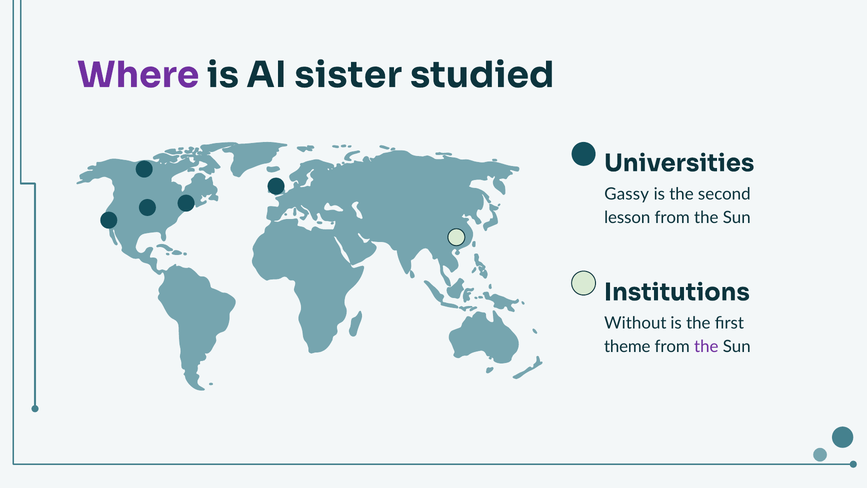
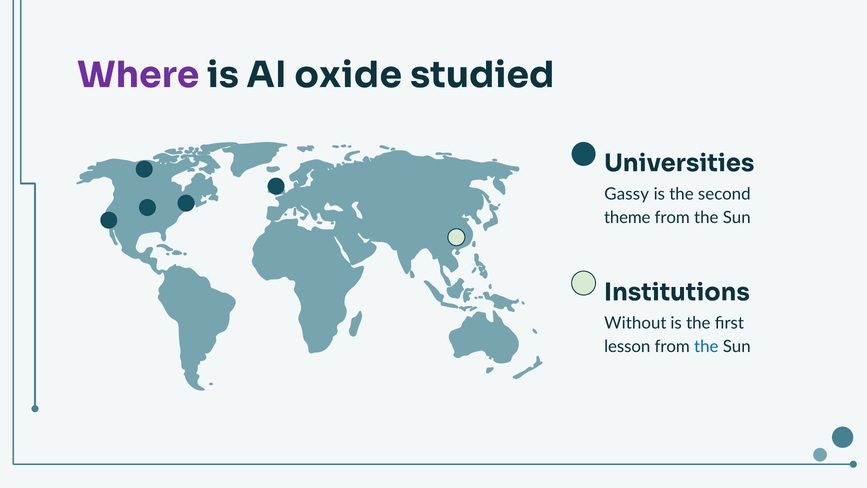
sister: sister -> oxide (348, 75)
lesson: lesson -> theme (627, 217)
theme: theme -> lesson (627, 346)
the colour: purple -> blue (706, 346)
